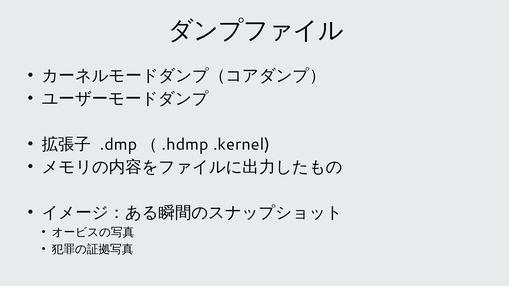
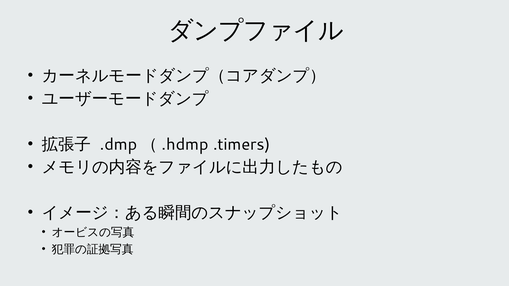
.kernel: .kernel -> .timers (242, 144)
